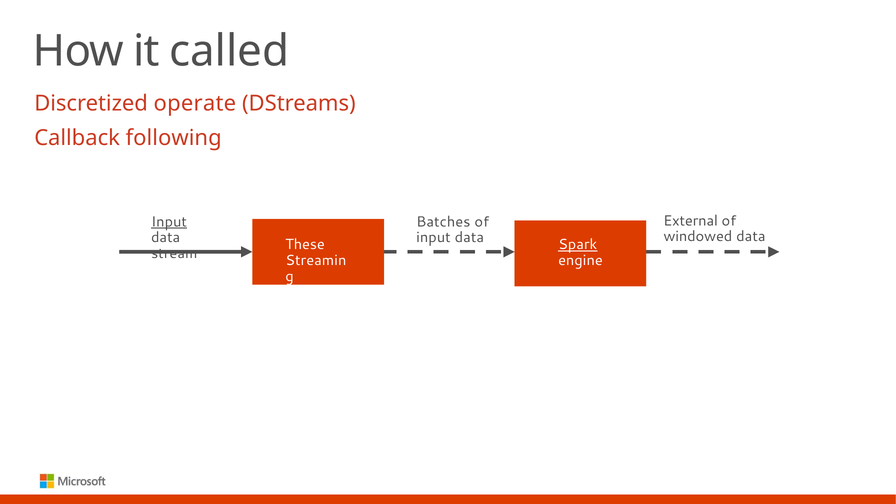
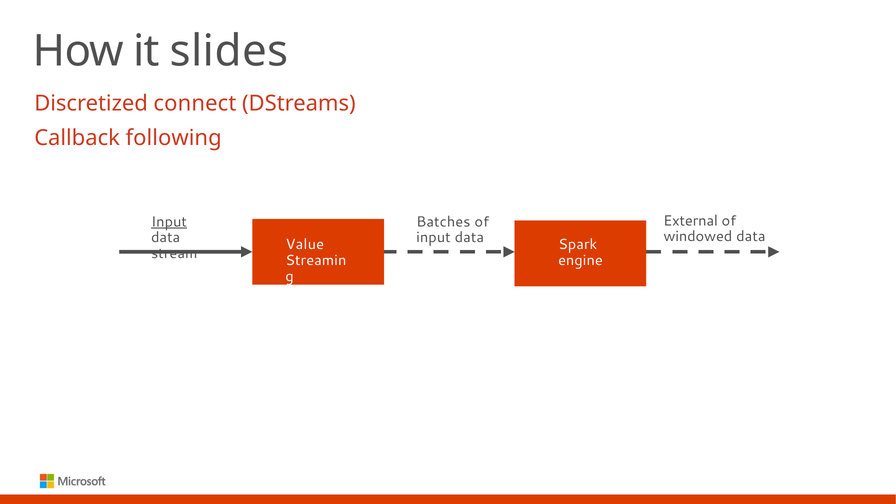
called: called -> slides (229, 51)
operate: operate -> connect (195, 103)
Spark underline: present -> none (578, 245)
These: These -> Value (305, 245)
